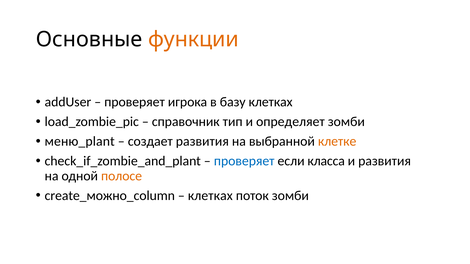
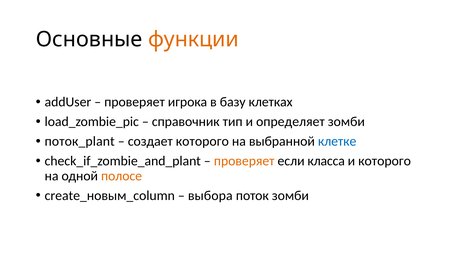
меню_plant: меню_plant -> поток_plant (80, 142)
создает развития: развития -> которого (202, 142)
клетке colour: orange -> blue (337, 142)
проверяет colour: blue -> orange (244, 161)
и развития: развития -> которого (385, 161)
create_можно_column: create_можно_column -> create_новым_column (110, 196)
клетках: клетках -> выбора (210, 196)
